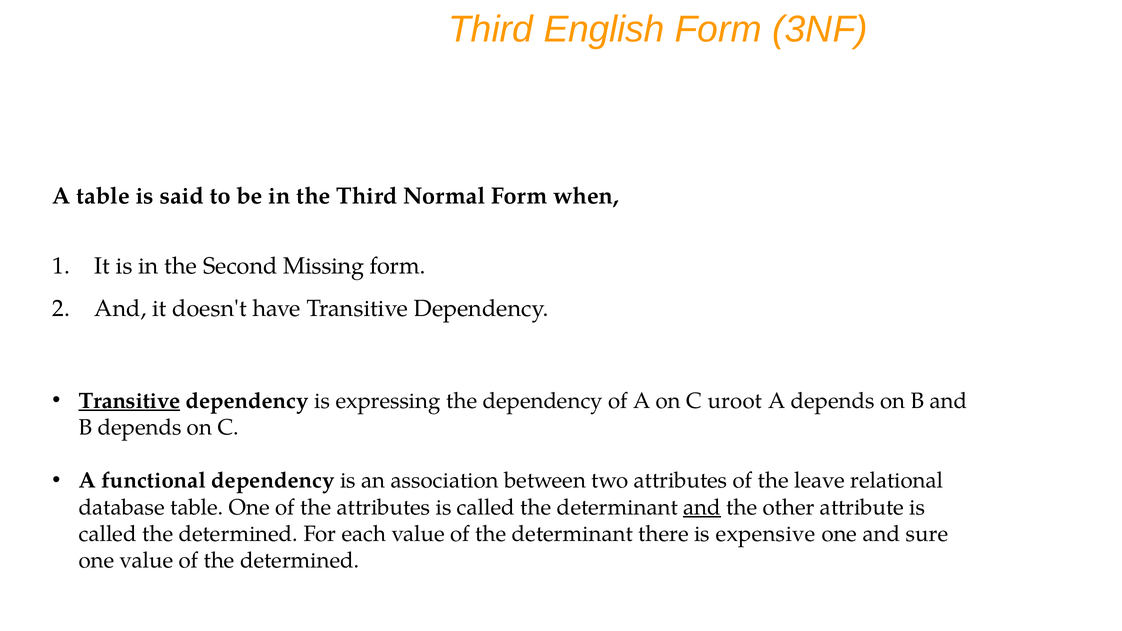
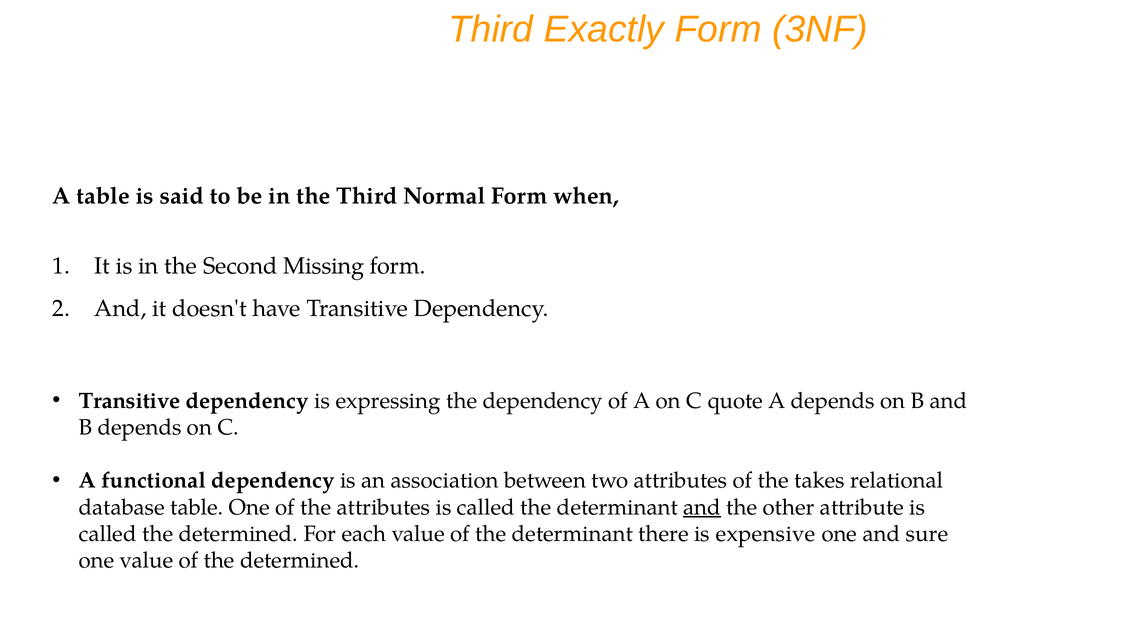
English: English -> Exactly (604, 29)
Transitive underline: present -> none (129, 401)
uroot: uroot -> quote (735, 401)
leave: leave -> takes (820, 481)
